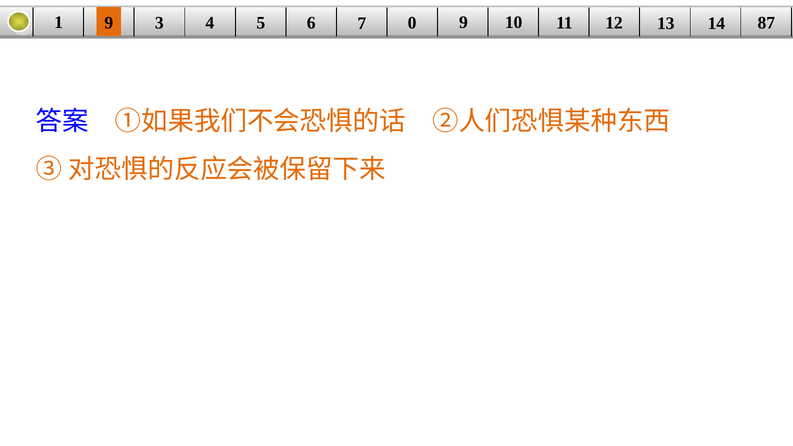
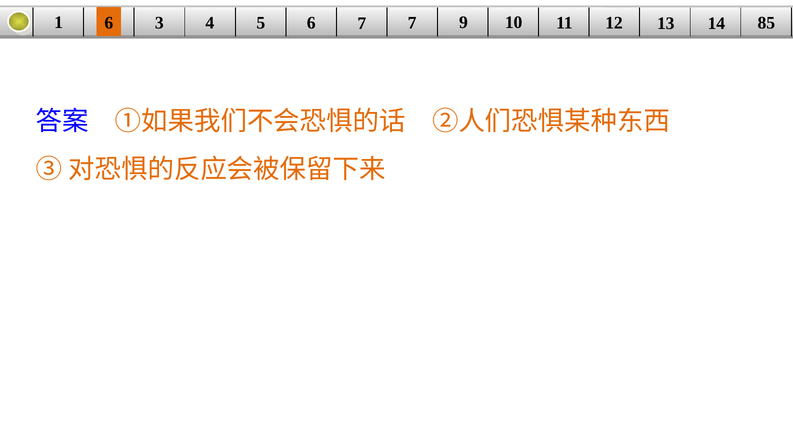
1 9: 9 -> 6 (109, 23)
7 0: 0 -> 7 (412, 23)
87: 87 -> 85 (766, 23)
